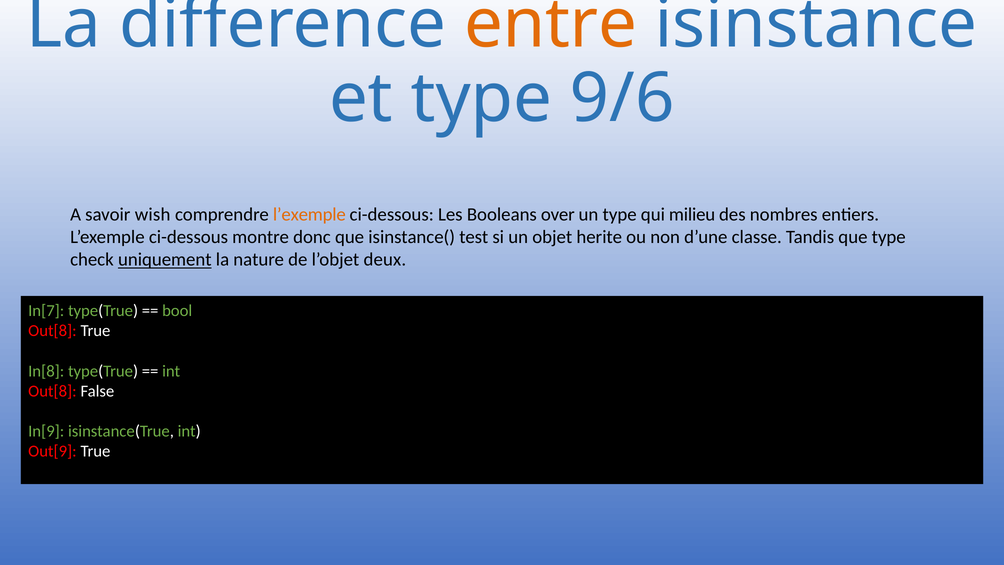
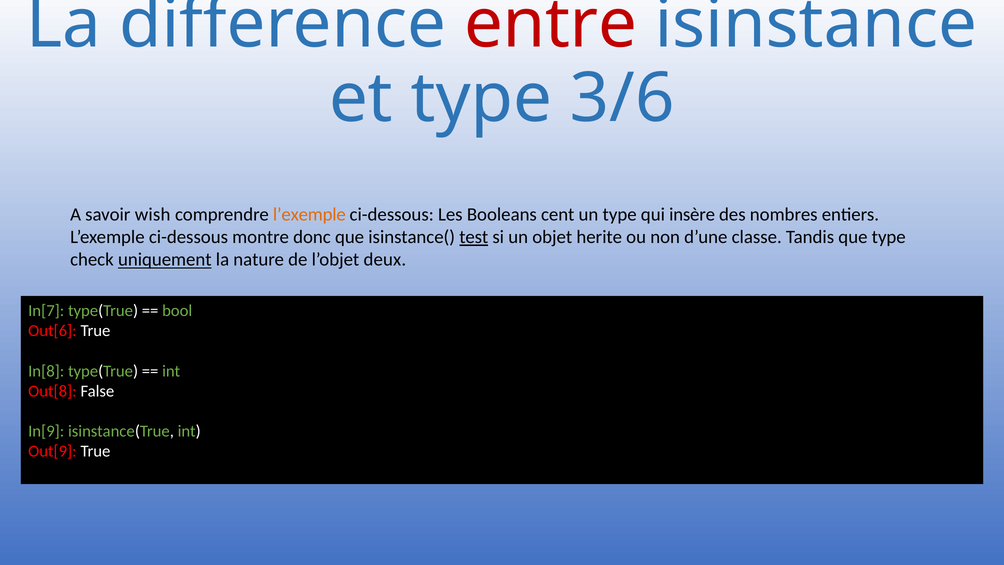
entre colour: orange -> red (551, 24)
9/6: 9/6 -> 3/6 (622, 99)
over: over -> cent (558, 214)
milieu: milieu -> insère (692, 214)
test underline: none -> present (474, 237)
Out[8: Out[8 -> Out[6 (52, 331)
